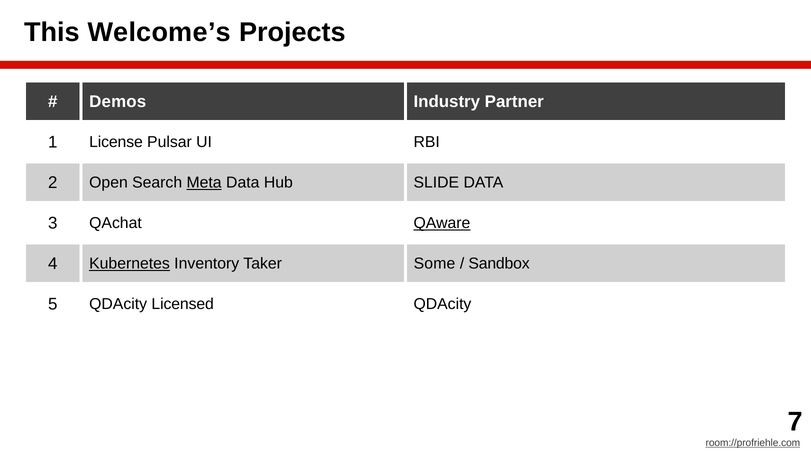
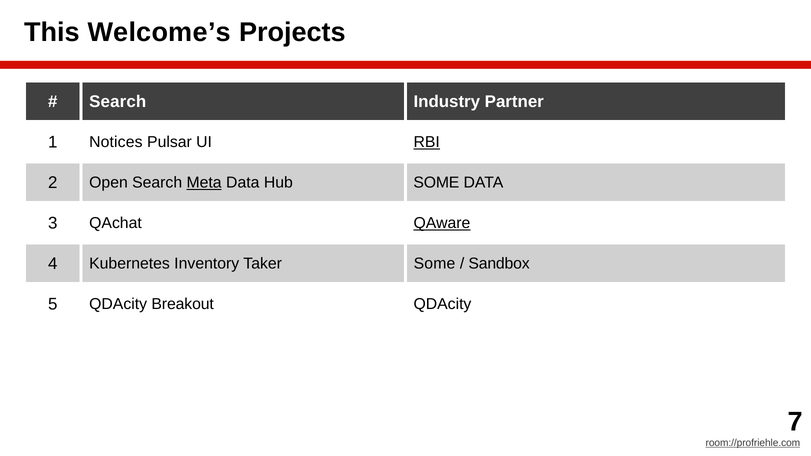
Demos: Demos -> Search (118, 102)
License: License -> Notices (116, 142)
RBI underline: none -> present (427, 142)
Hub SLIDE: SLIDE -> SOME (436, 183)
Kubernetes underline: present -> none (130, 264)
Licensed: Licensed -> Breakout (183, 304)
